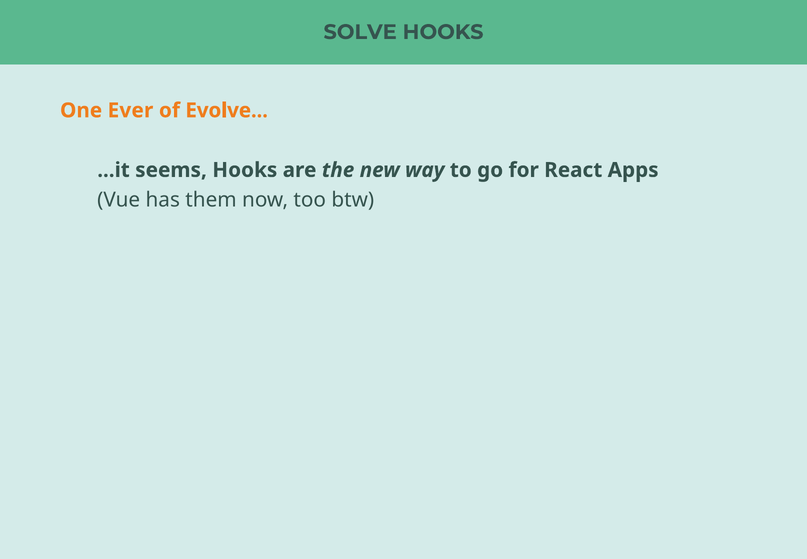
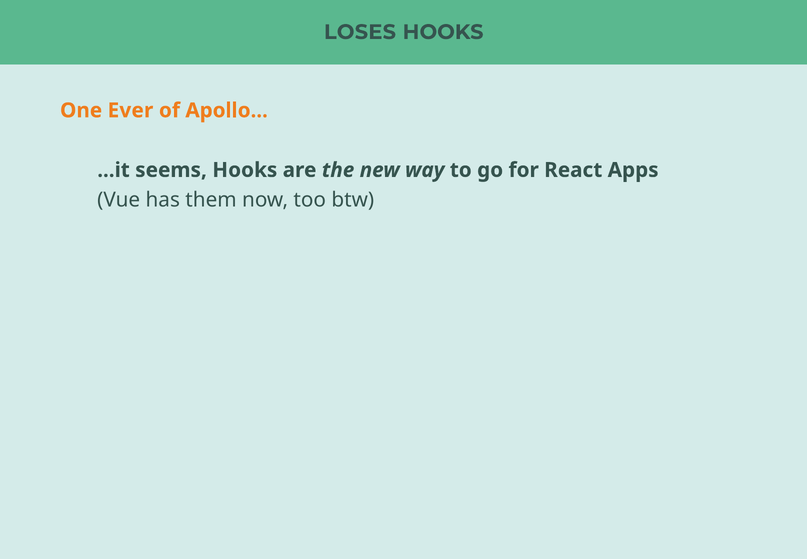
SOLVE: SOLVE -> LOSES (360, 32)
Evolve: Evolve -> Apollo (227, 110)
